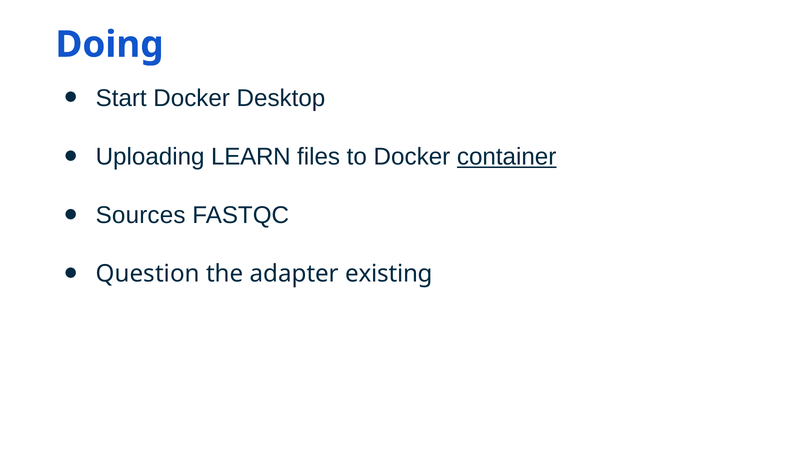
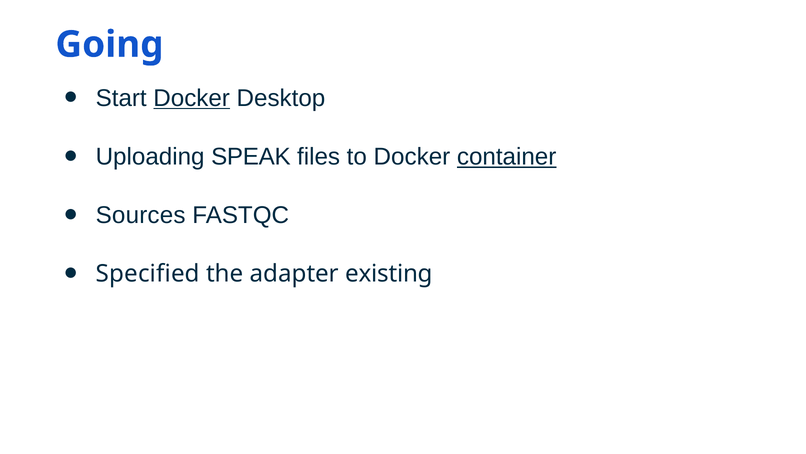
Doing: Doing -> Going (109, 44)
Docker underline: none -> present (192, 98)
LEARN: LEARN -> SPEAK (251, 156)
Question: Question -> Specified (148, 273)
